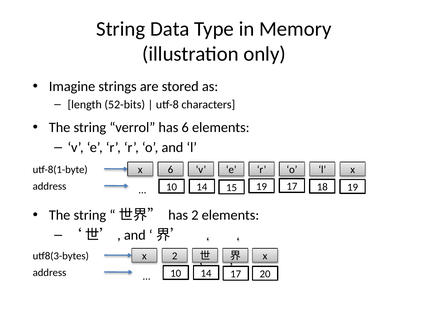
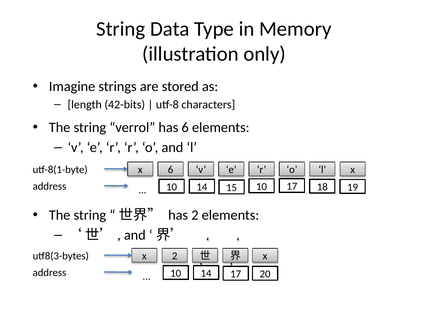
52-bits: 52-bits -> 42-bits (125, 105)
15 19: 19 -> 10 (262, 186)
